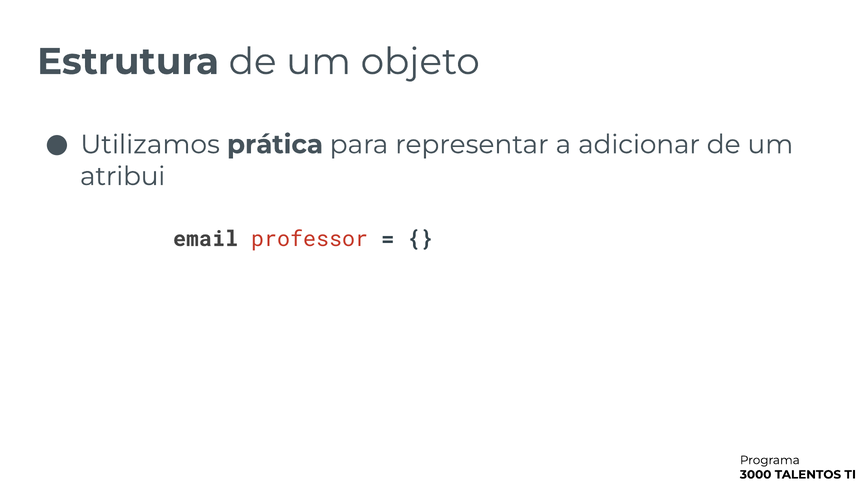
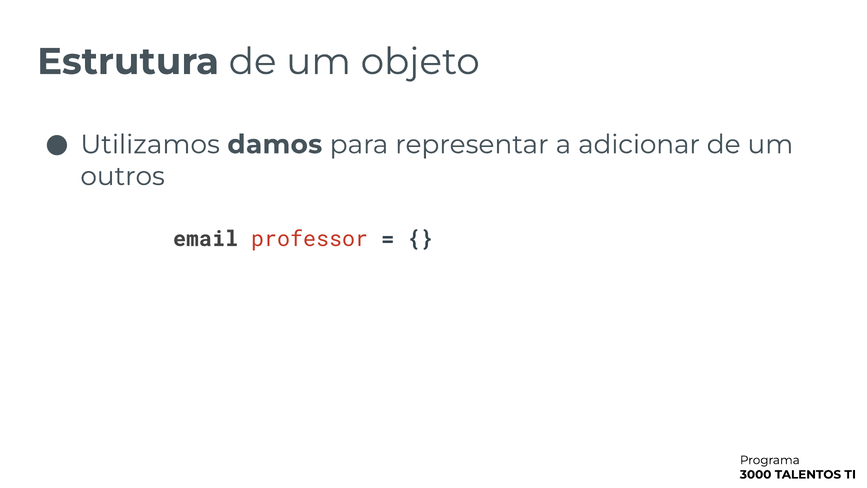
prática: prática -> damos (275, 144)
atribui: atribui -> outros (123, 176)
